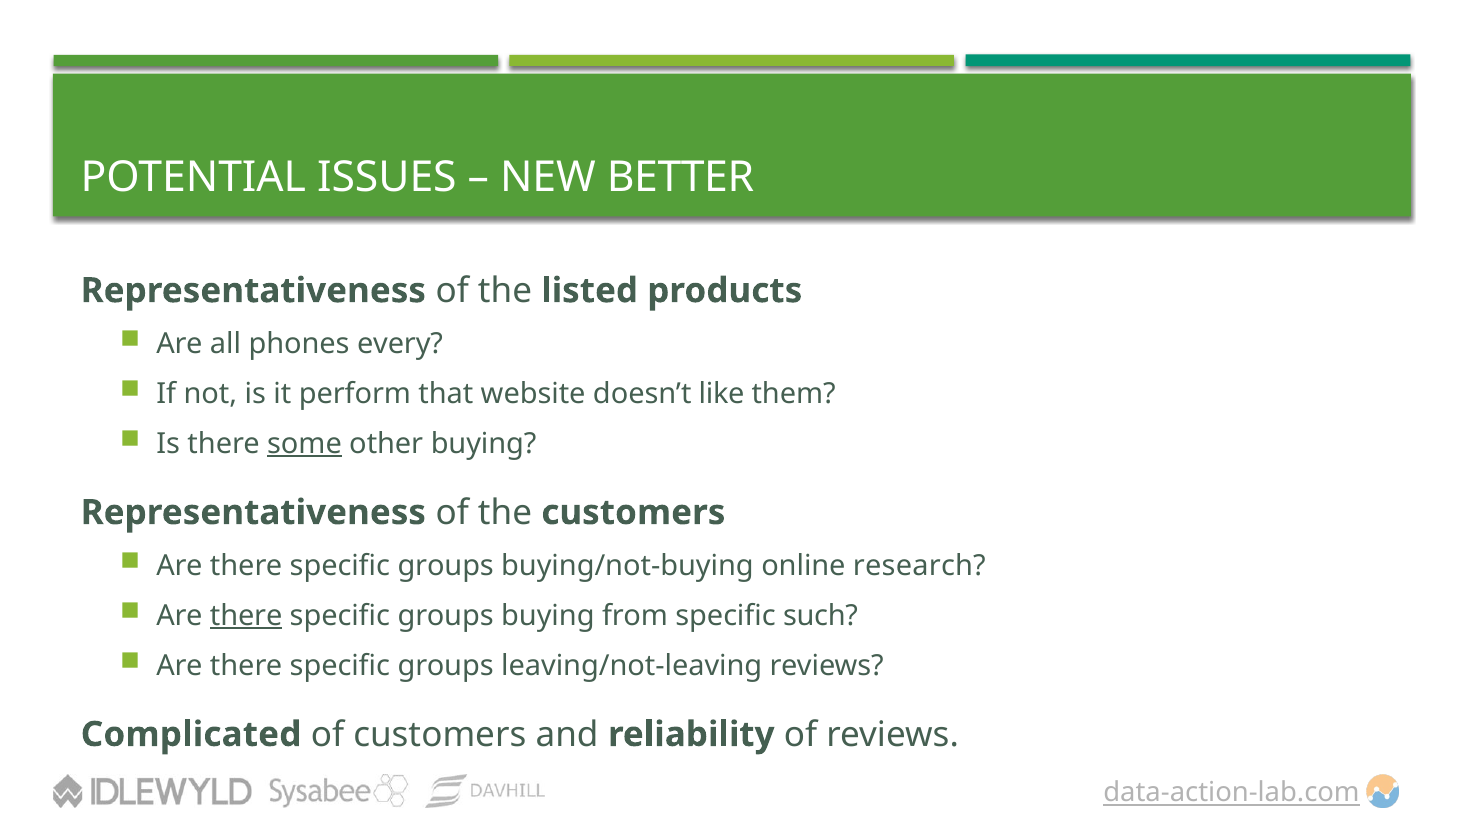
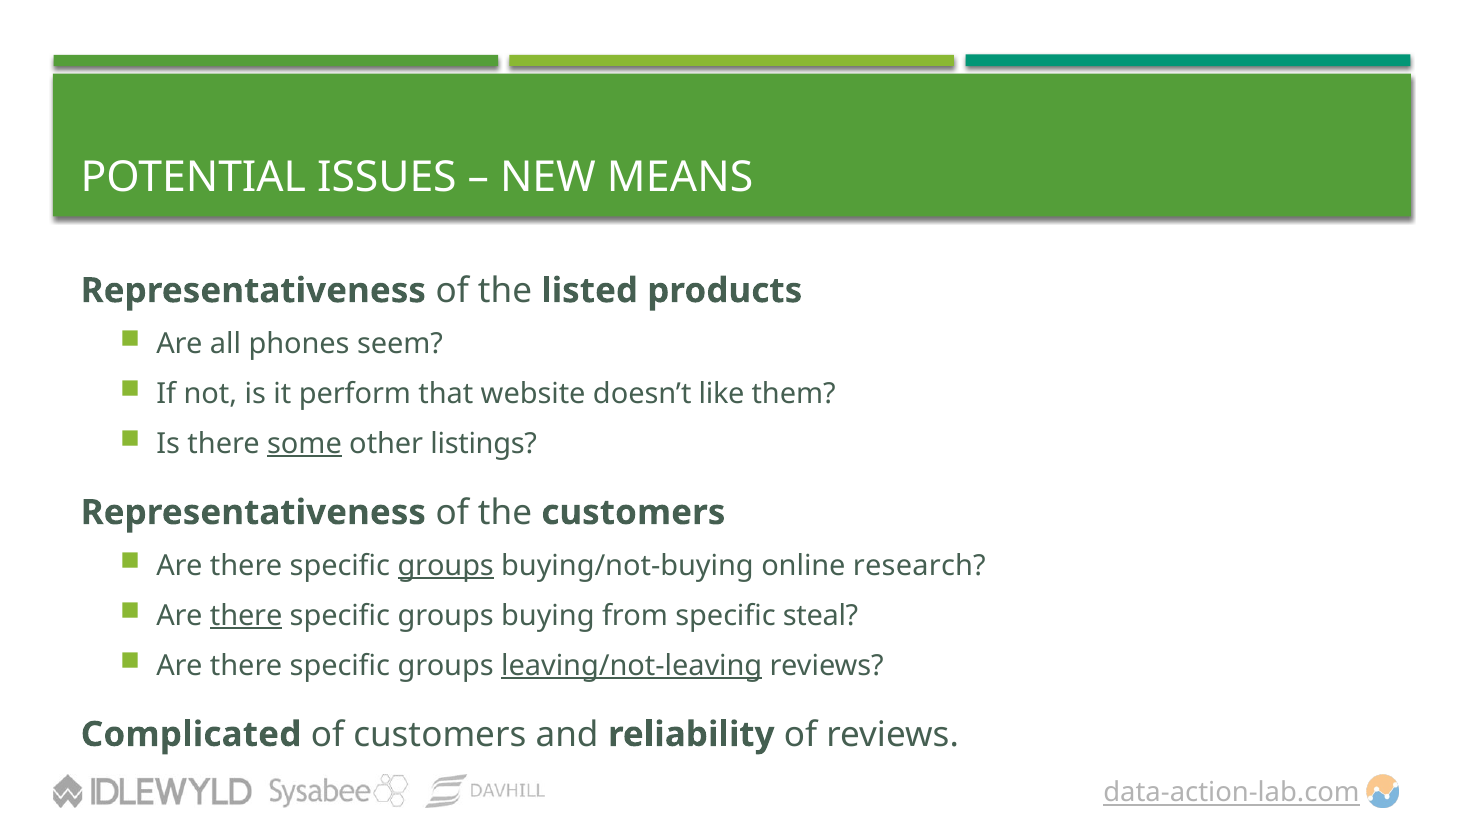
BETTER: BETTER -> MEANS (680, 178)
every: every -> seem (400, 344)
other buying: buying -> listings (484, 444)
groups underline: none -> present (446, 566)
such: such -> steal (821, 616)
leaving/not-leaving underline: none -> present (632, 666)
